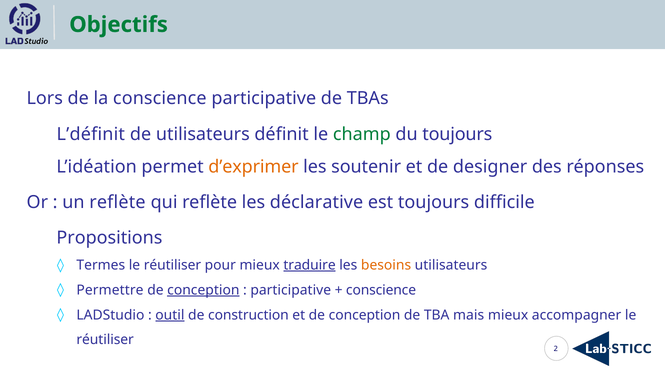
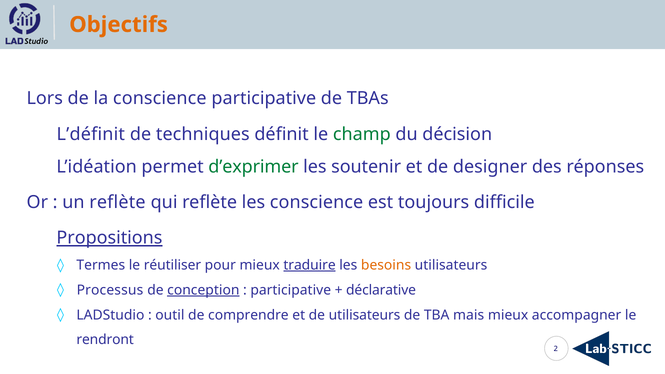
Objectifs colour: green -> orange (119, 25)
de utilisateurs: utilisateurs -> techniques (203, 134)
du toujours: toujours -> décision (457, 134)
d’exprimer colour: orange -> green (253, 167)
les déclarative: déclarative -> conscience (317, 202)
Propositions underline: none -> present (109, 238)
Permettre: Permettre -> Processus (110, 290)
conscience: conscience -> déclarative (381, 290)
outil underline: present -> none (170, 315)
construction: construction -> comprendre (248, 315)
et de conception: conception -> utilisateurs (365, 315)
réutiliser: réutiliser -> rendront (105, 340)
